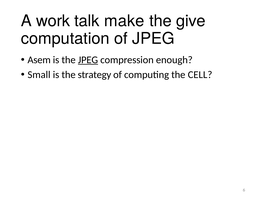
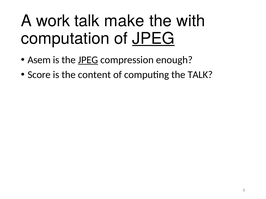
give: give -> with (191, 21)
JPEG underline: none -> present (153, 39)
Small: Small -> Score (39, 75)
strategy: strategy -> content (94, 75)
the CELL: CELL -> TALK (200, 75)
